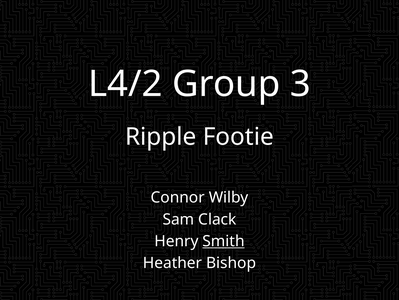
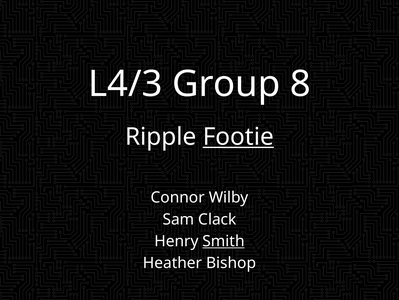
L4/2: L4/2 -> L4/3 (125, 84)
3: 3 -> 8 (300, 84)
Footie underline: none -> present (238, 137)
